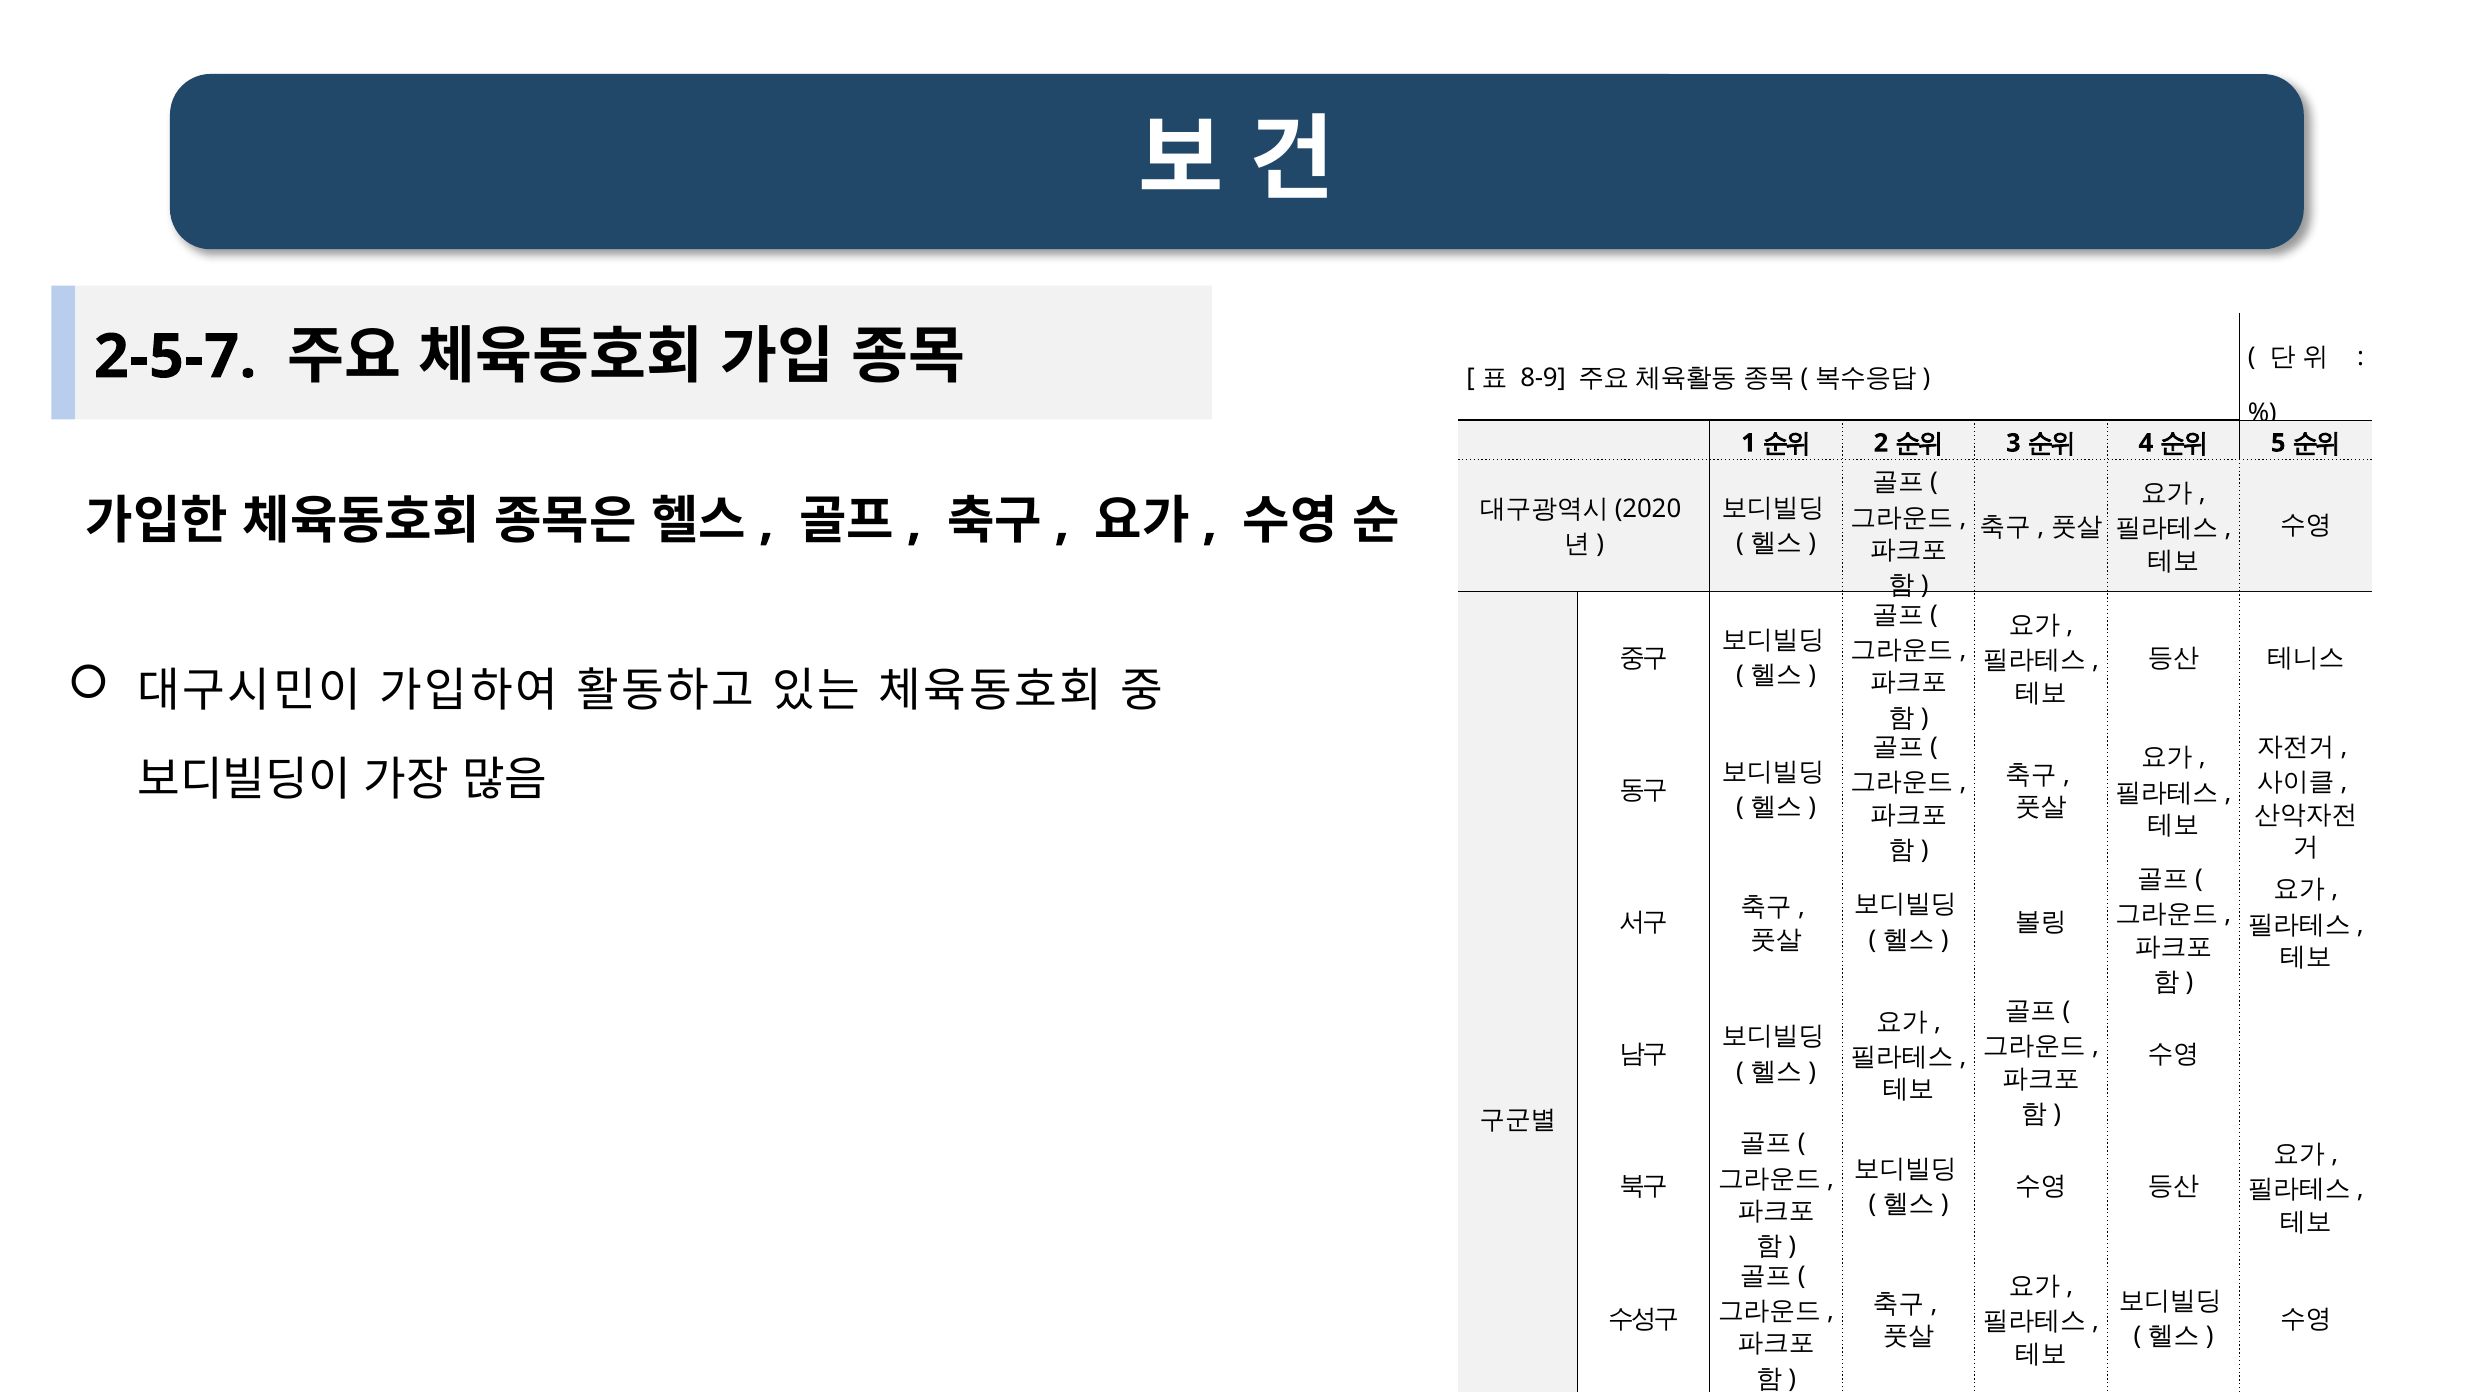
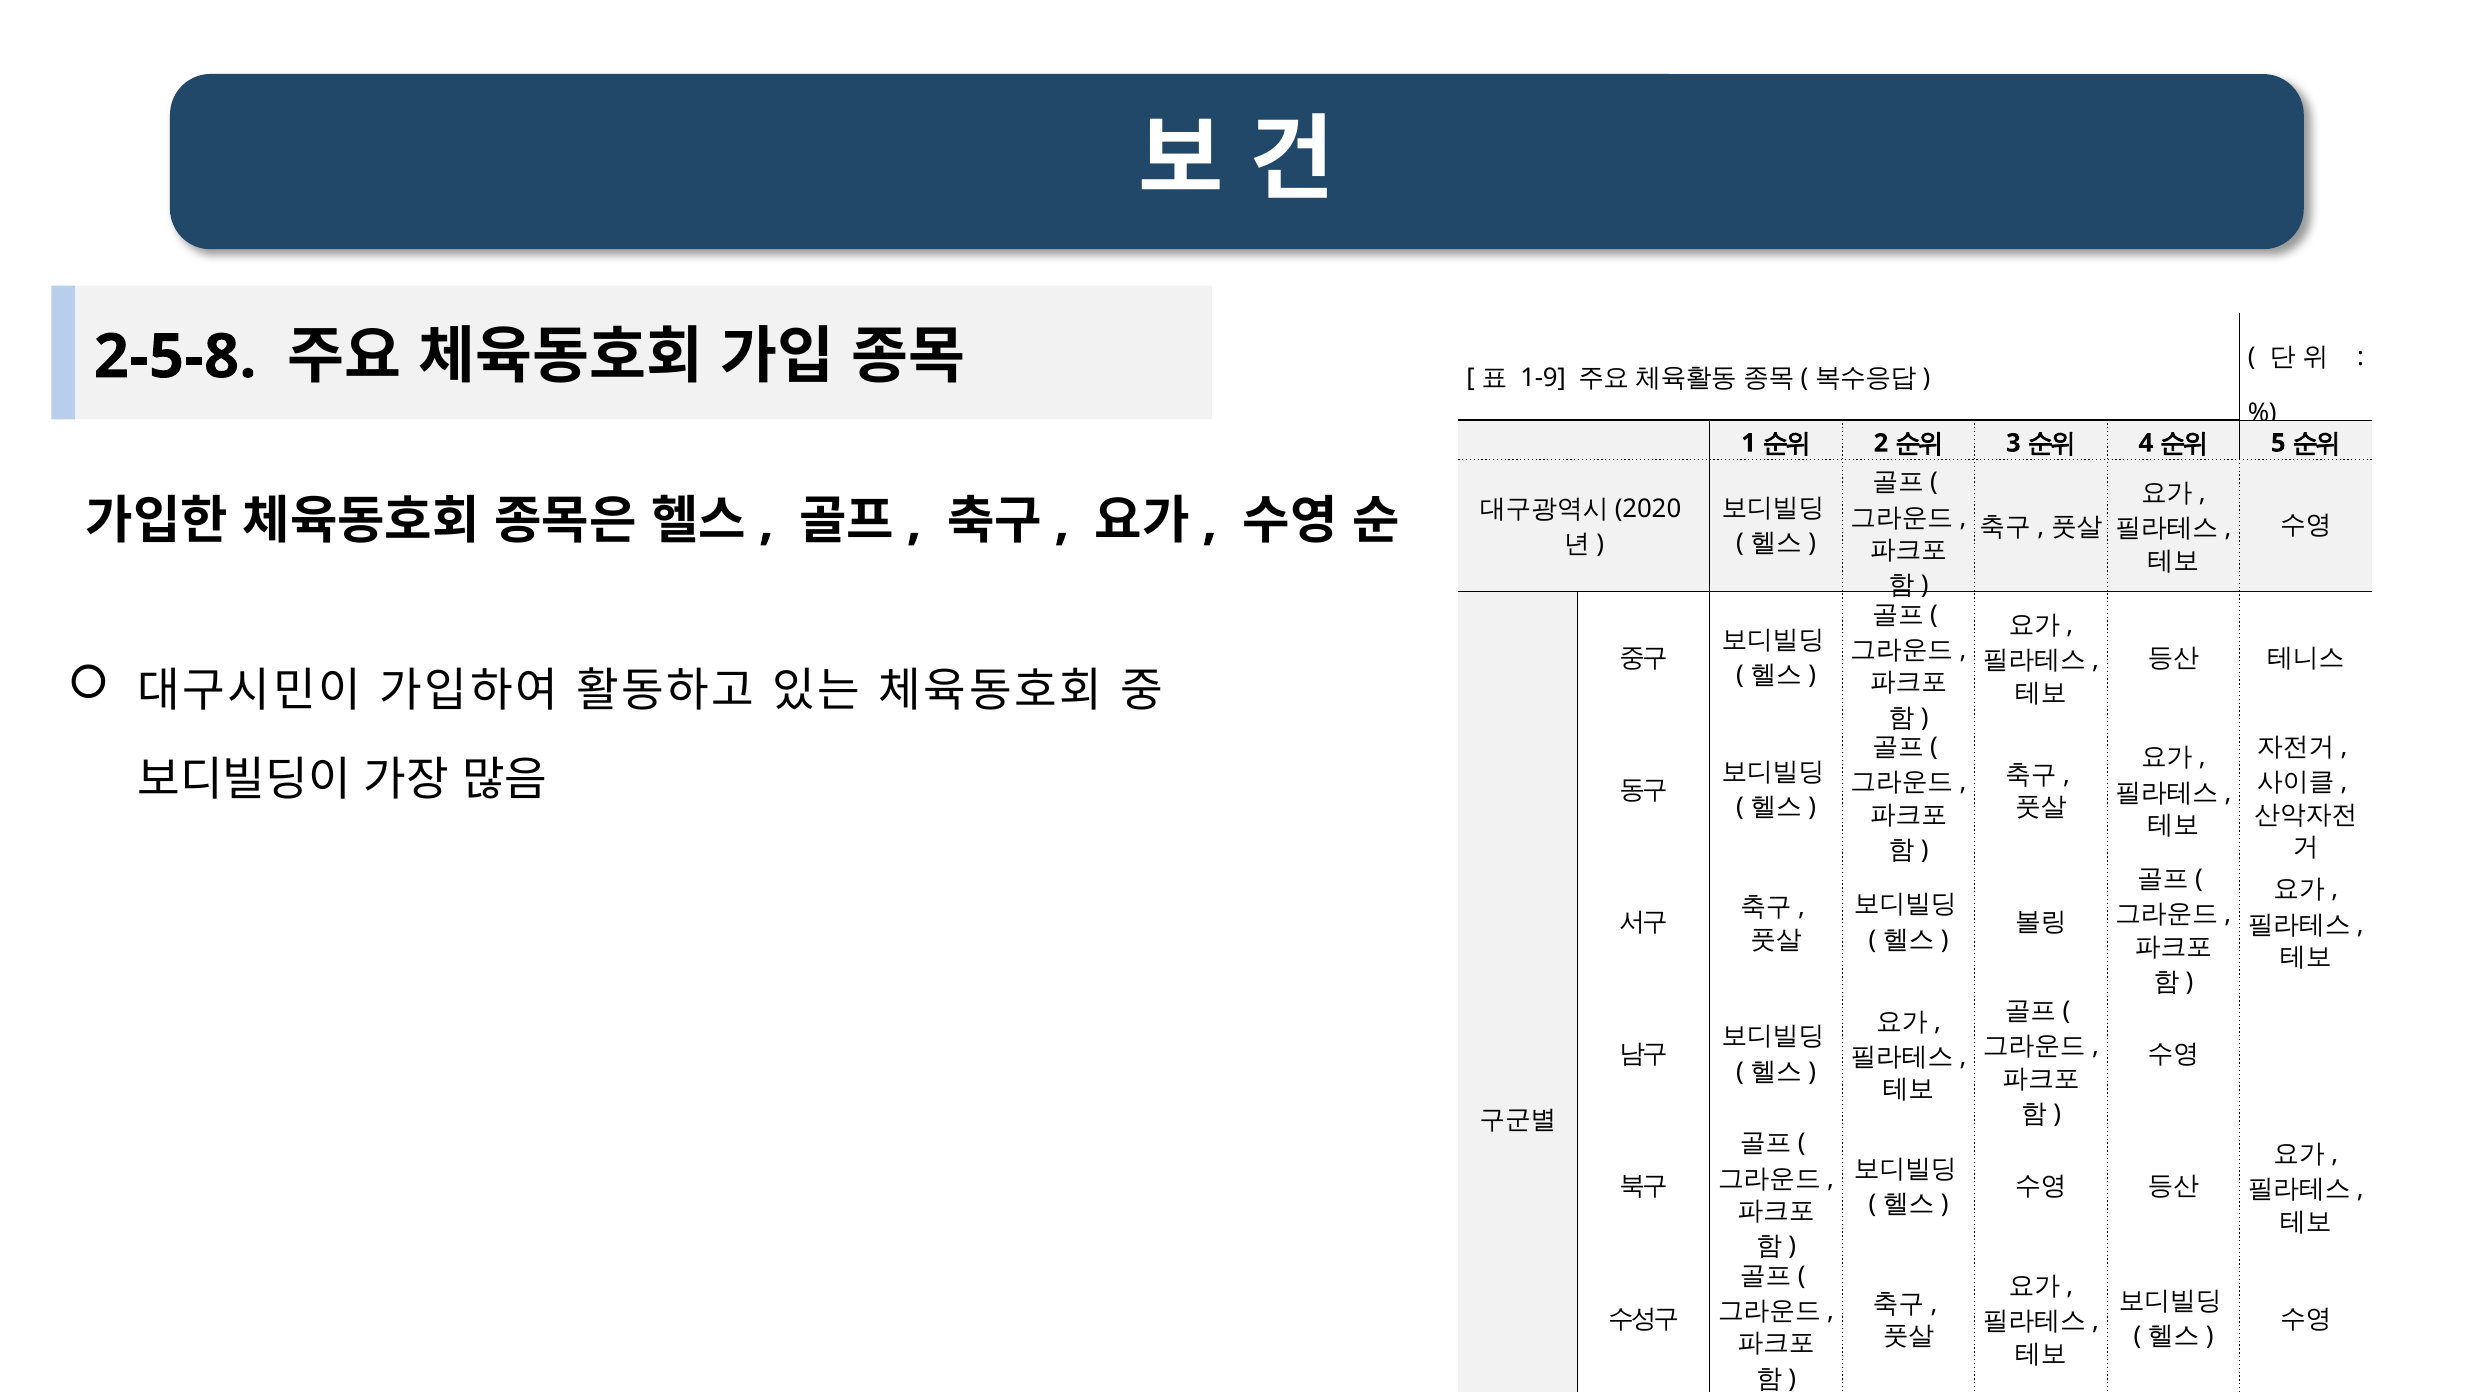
2-5-7: 2-5-7 -> 2-5-8 (175, 357)
8-9: 8-9 -> 1-9 (1543, 378)
